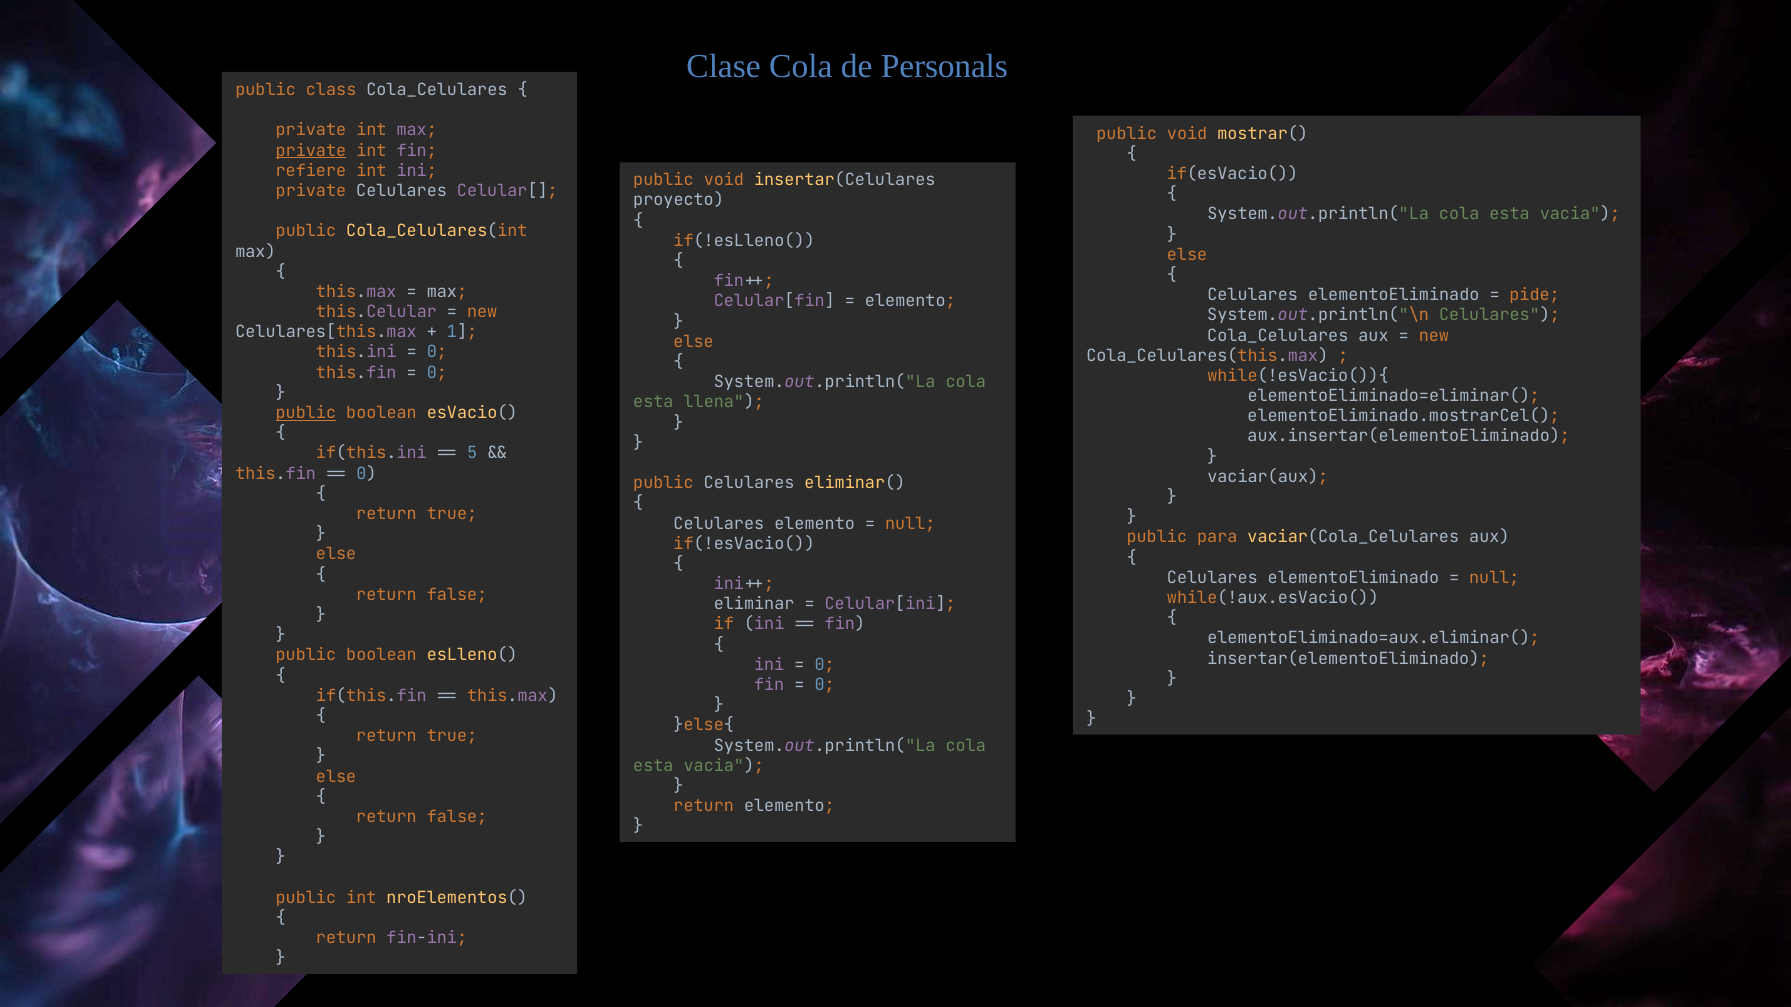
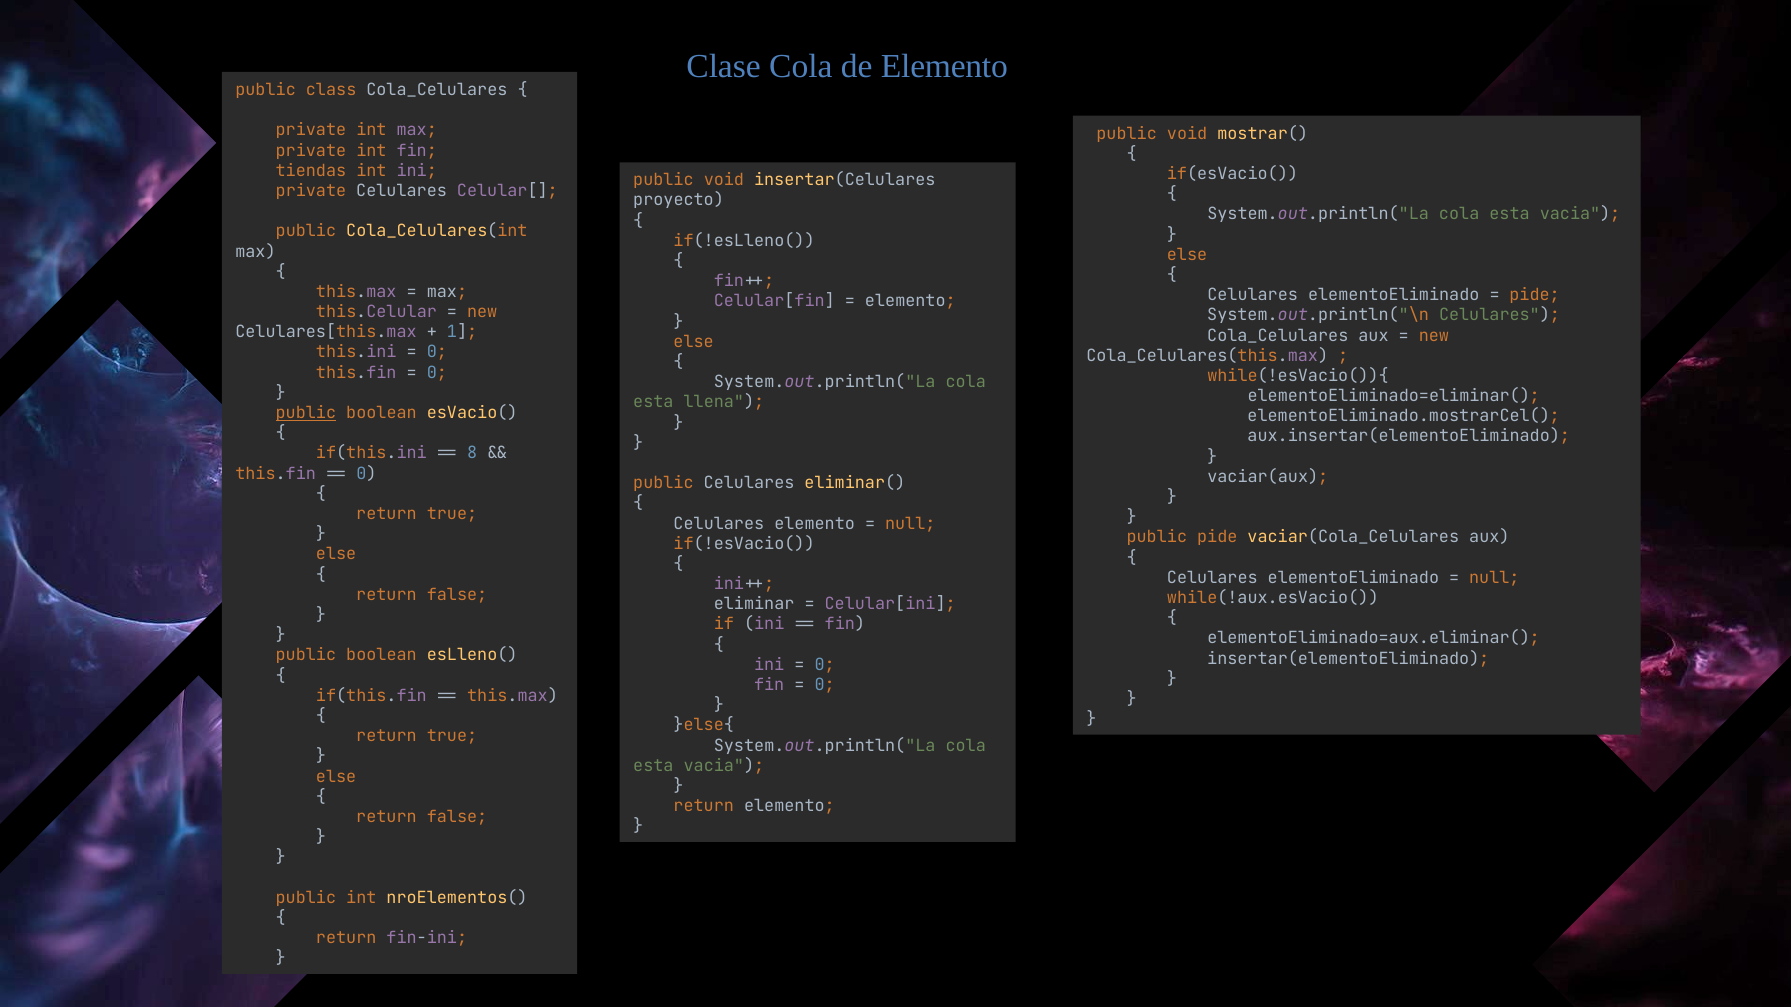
de Personals: Personals -> Elemento (944, 67)
private underline: present -> none (311, 151)
refiere: refiere -> tiendas (311, 171)
5: 5 -> 8 (472, 454)
public para: para -> pide (1217, 538)
